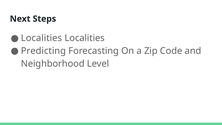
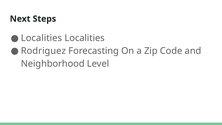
Predicting: Predicting -> Rodriguez (43, 51)
